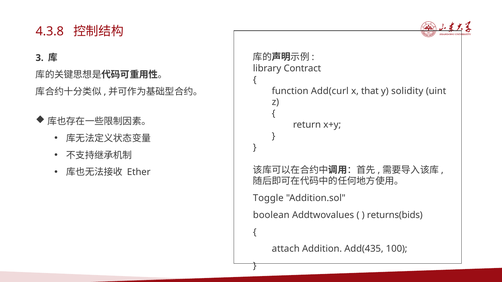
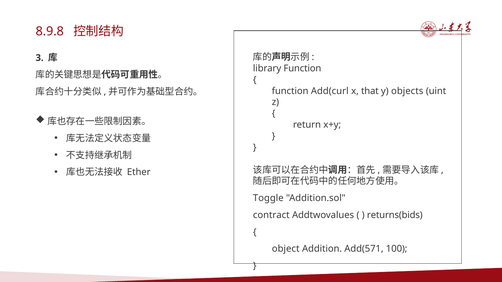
4.3.8: 4.3.8 -> 8.9.8 (50, 31)
library Contract: Contract -> Function (302, 68)
solidity: solidity -> objects (407, 91)
boolean: boolean -> contract (271, 215)
attach: attach -> object (286, 249)
Add(435: Add(435 -> Add(571 (364, 249)
